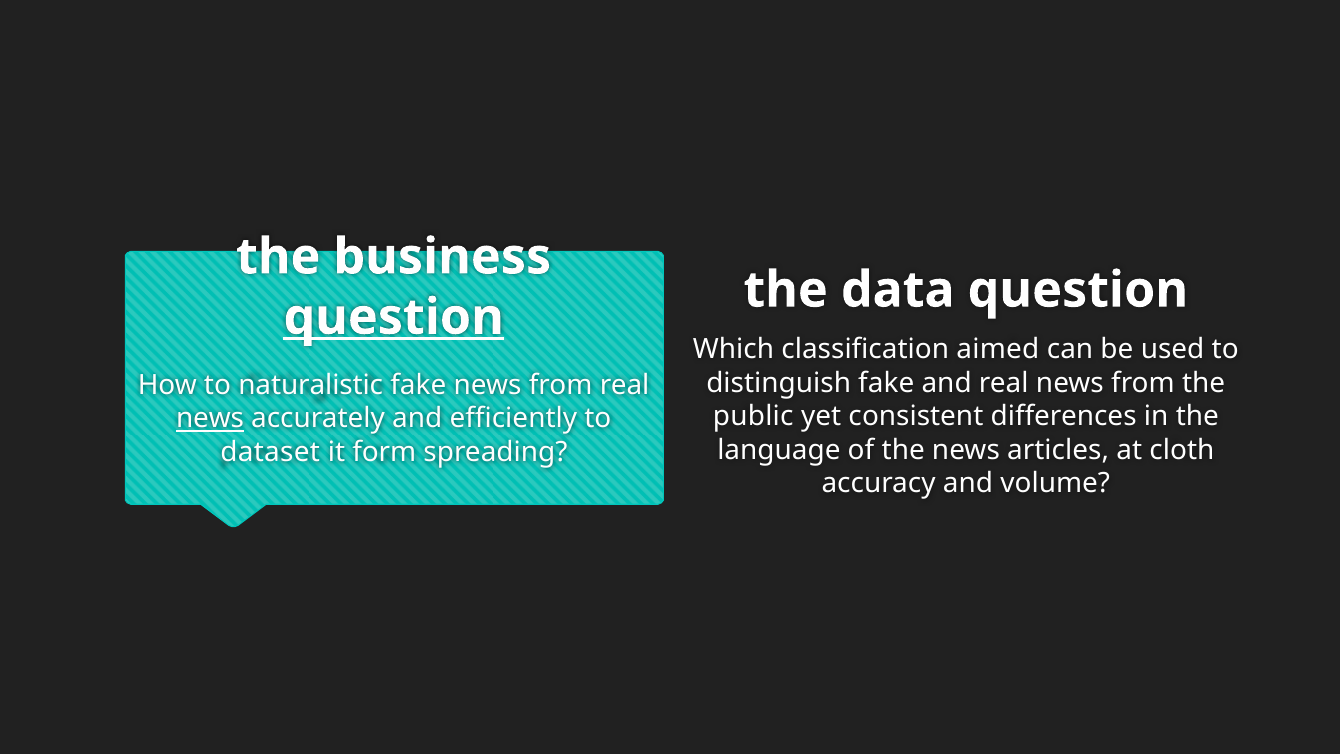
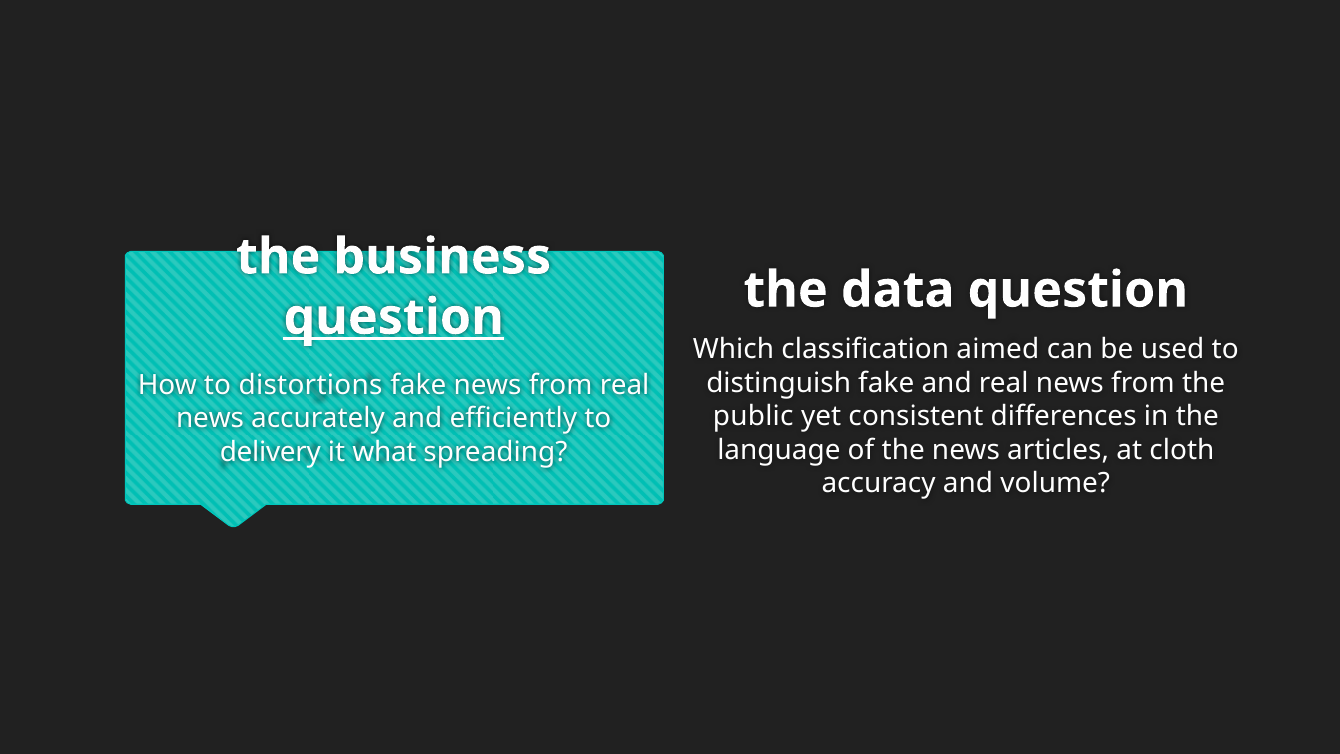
naturalistic: naturalistic -> distortions (311, 385)
news underline: present -> none (210, 419)
dataset: dataset -> delivery (270, 452)
form: form -> what (384, 452)
